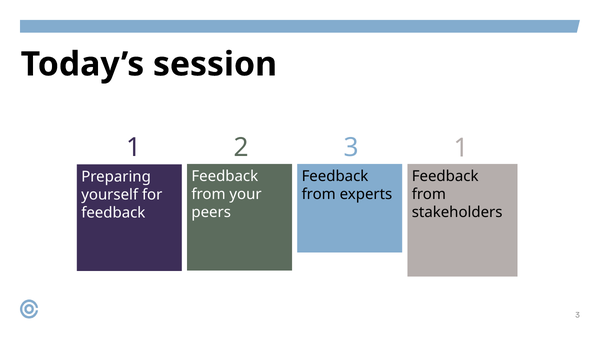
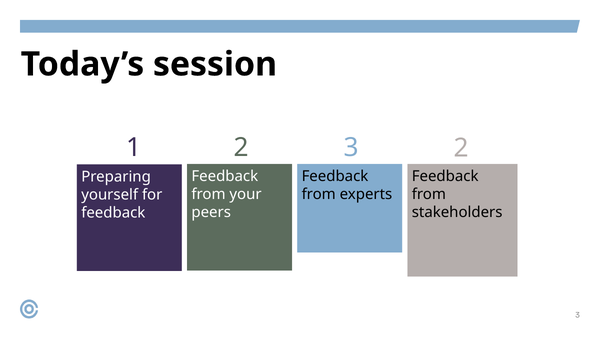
3 1: 1 -> 2 (461, 148)
